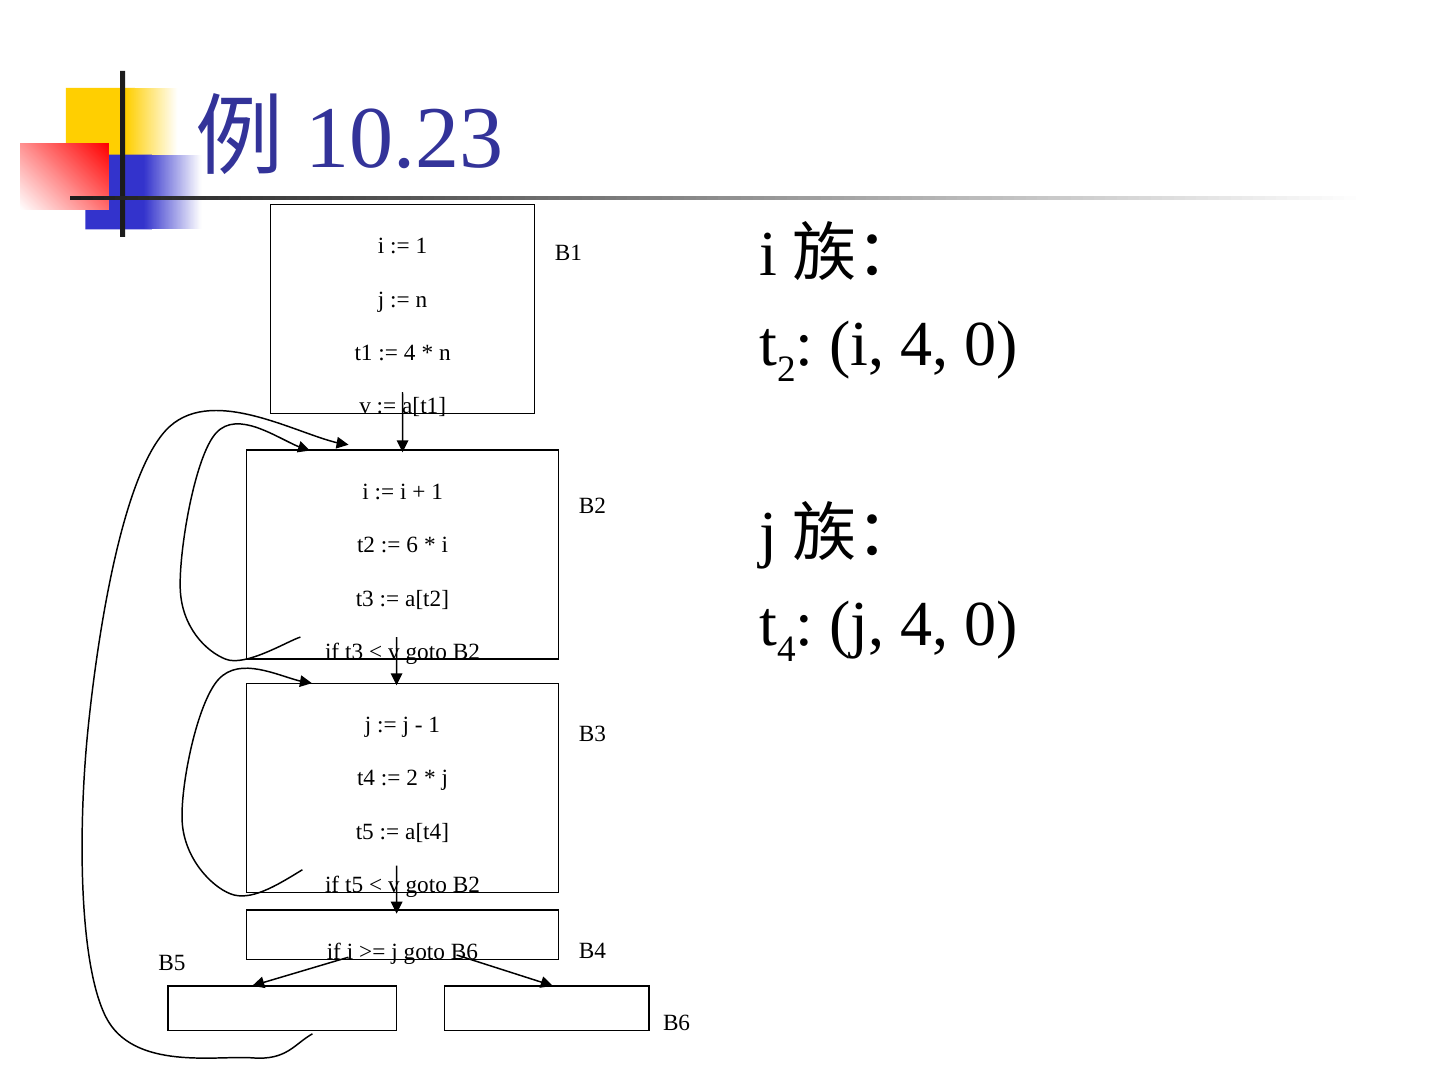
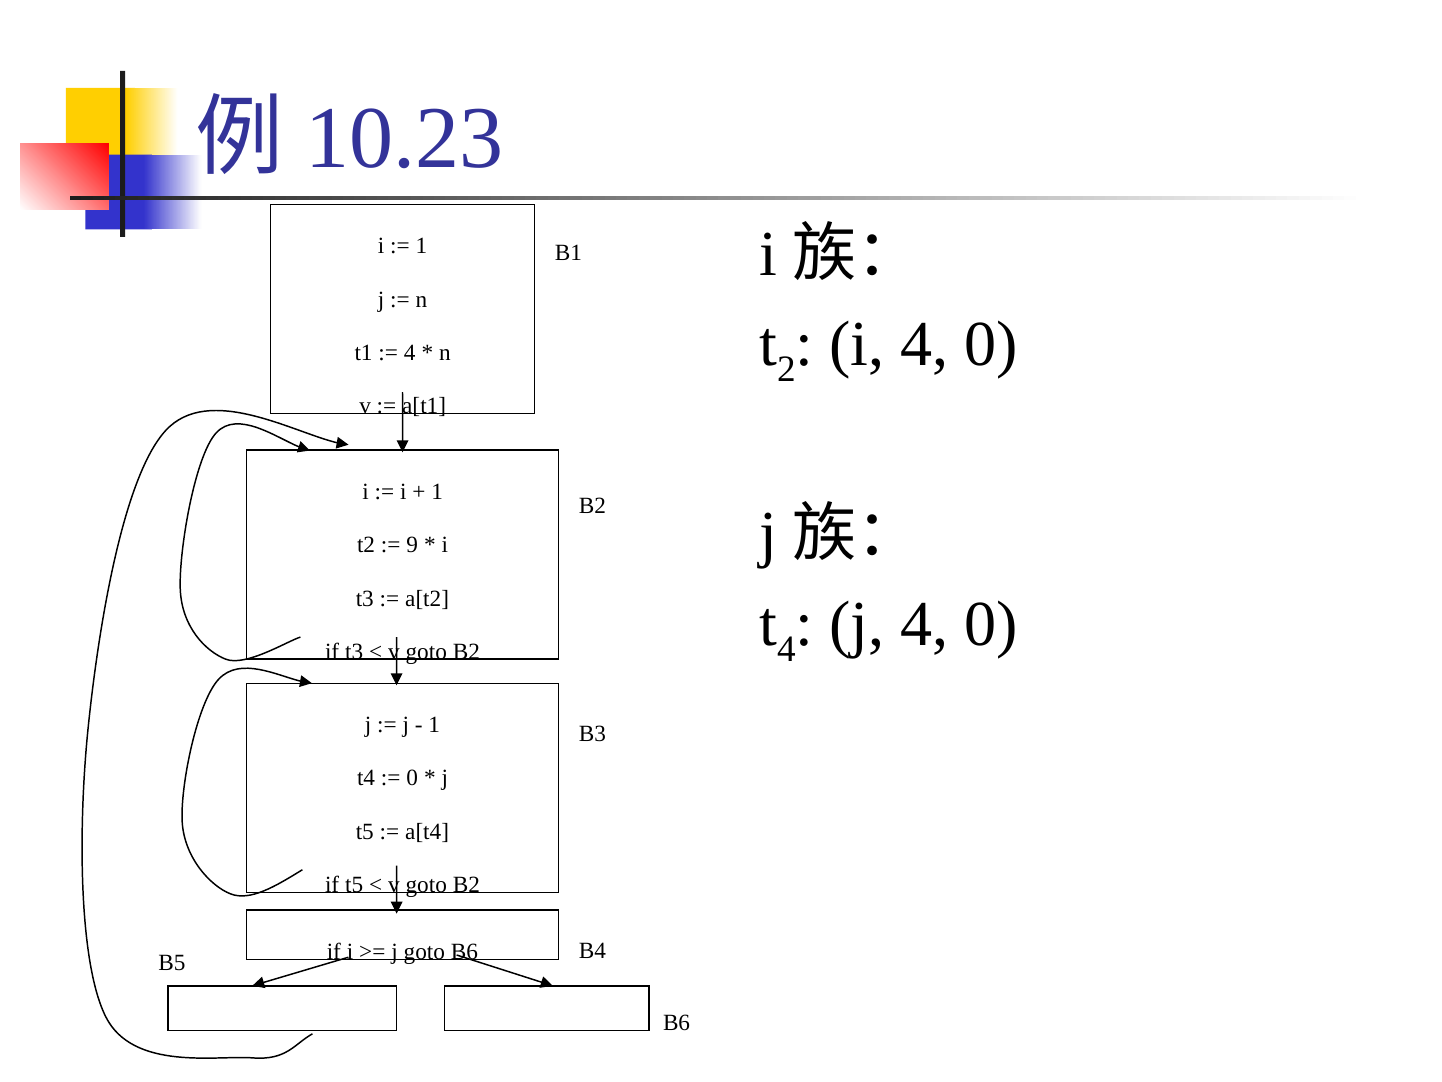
6: 6 -> 9 (412, 545)
2: 2 -> 0 (412, 778)
